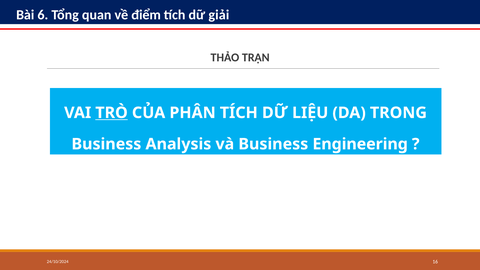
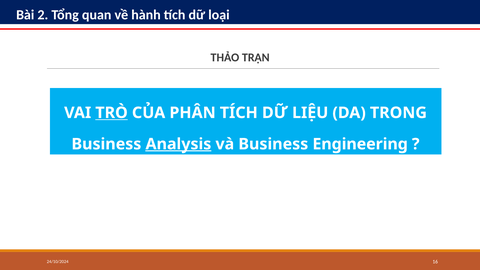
6: 6 -> 2 (43, 15)
điểm: điểm -> hành (146, 15)
giải: giải -> loại (219, 15)
Analysis underline: none -> present (178, 144)
